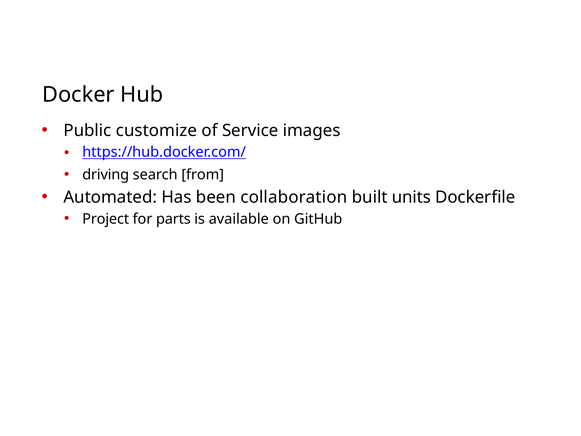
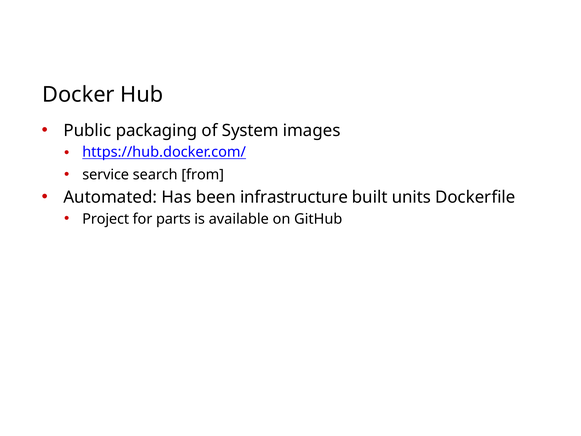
customize: customize -> packaging (157, 130)
Service: Service -> System (250, 130)
driving: driving -> service (106, 175)
collaboration: collaboration -> infrastructure (294, 197)
